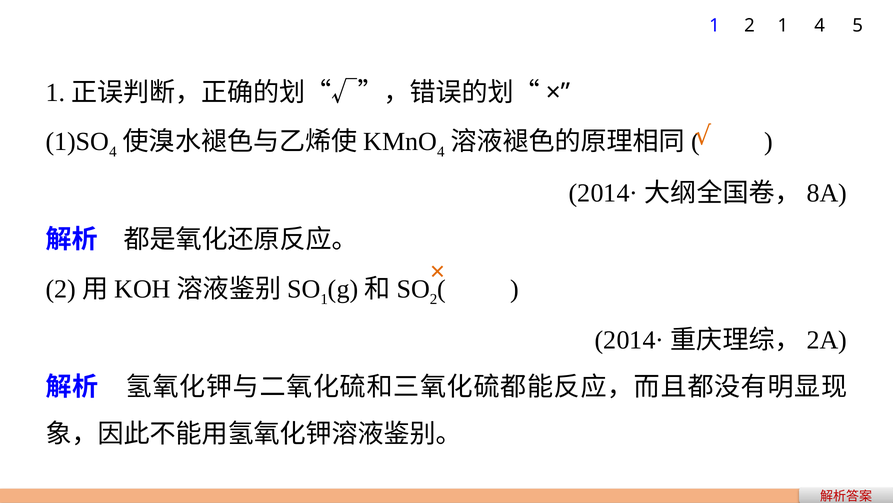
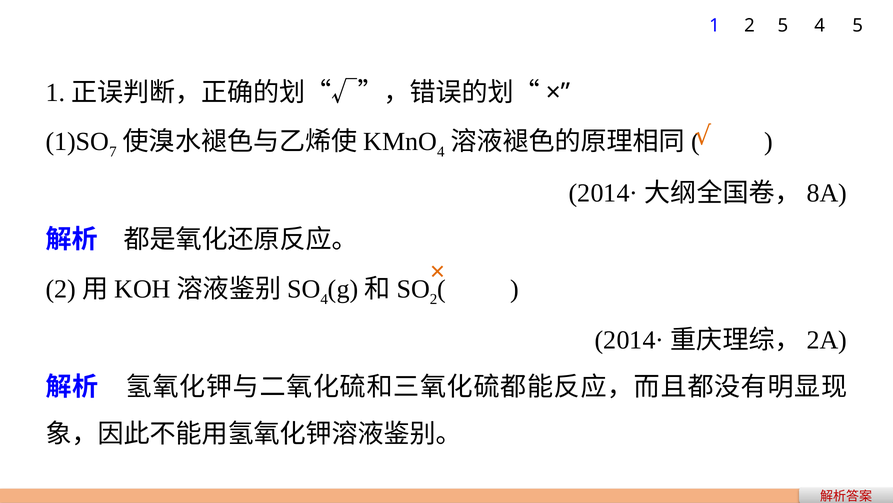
2 1: 1 -> 5 (783, 26)
4: 4 -> 7 (113, 152)
1: 1 -> 4 (324, 299)
